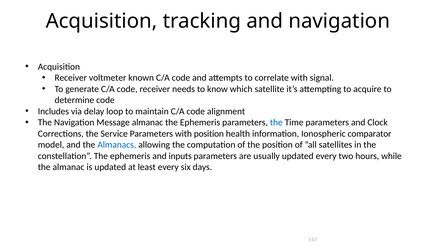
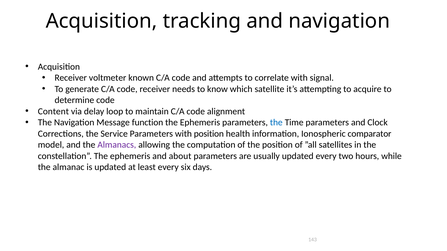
Includes: Includes -> Content (53, 112)
Message almanac: almanac -> function (148, 123)
Almanacs colour: blue -> purple (117, 145)
inputs: inputs -> about (180, 156)
